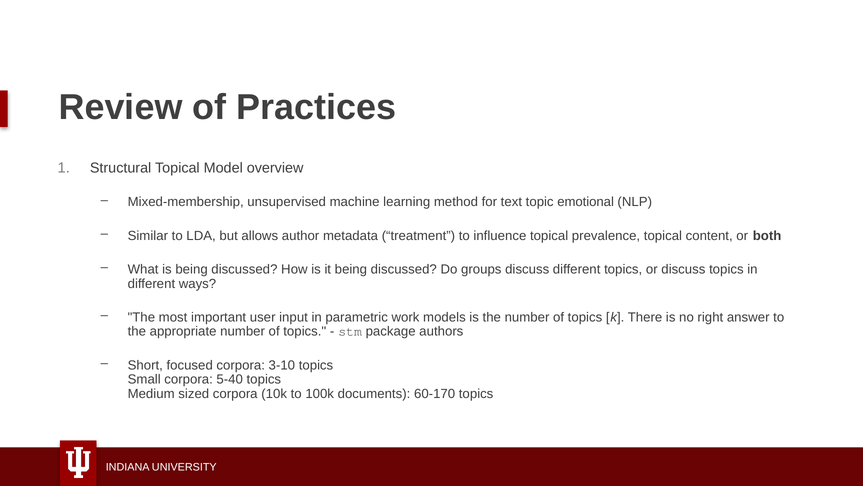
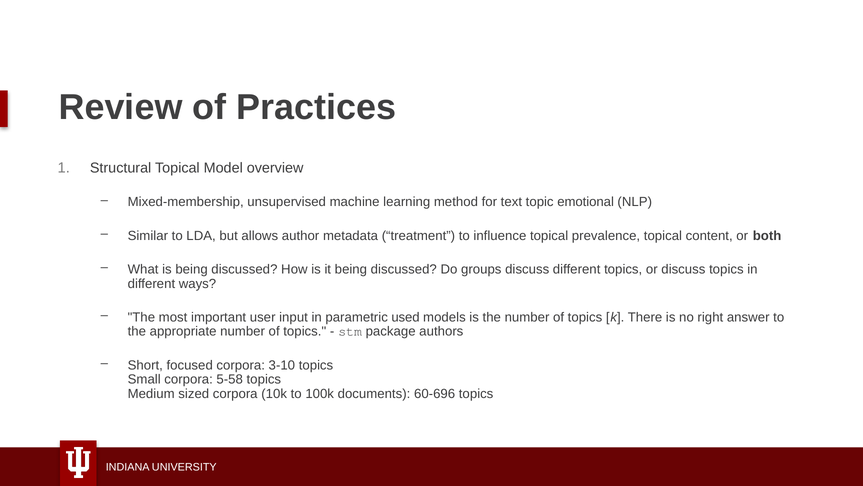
work: work -> used (406, 317)
5-40: 5-40 -> 5-58 (230, 379)
60-170: 60-170 -> 60-696 (435, 393)
